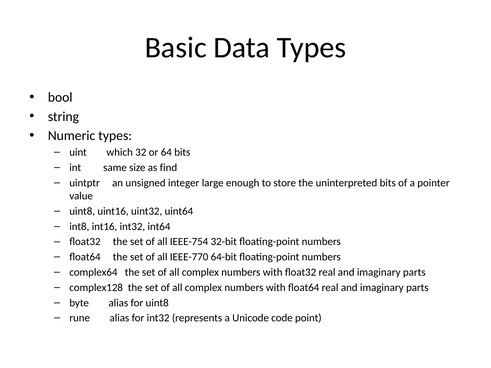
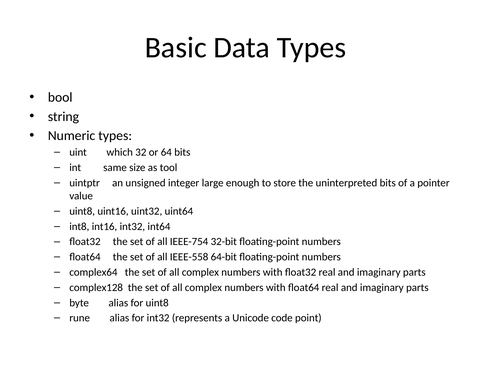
find: find -> tool (169, 168)
IEEE-770: IEEE-770 -> IEEE-558 (189, 257)
